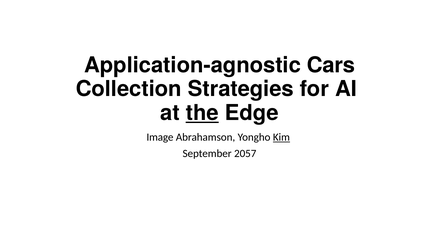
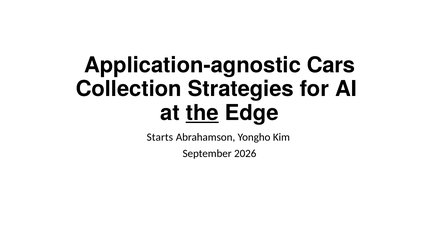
Image: Image -> Starts (160, 137)
Kim underline: present -> none (281, 137)
2057: 2057 -> 2026 (245, 154)
